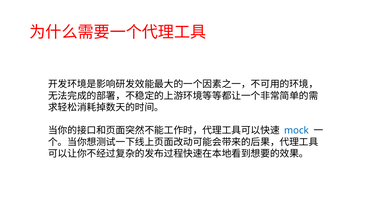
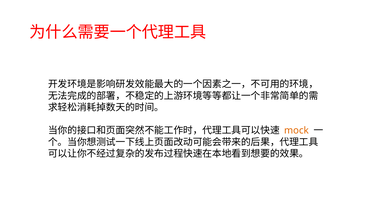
mock colour: blue -> orange (296, 131)
